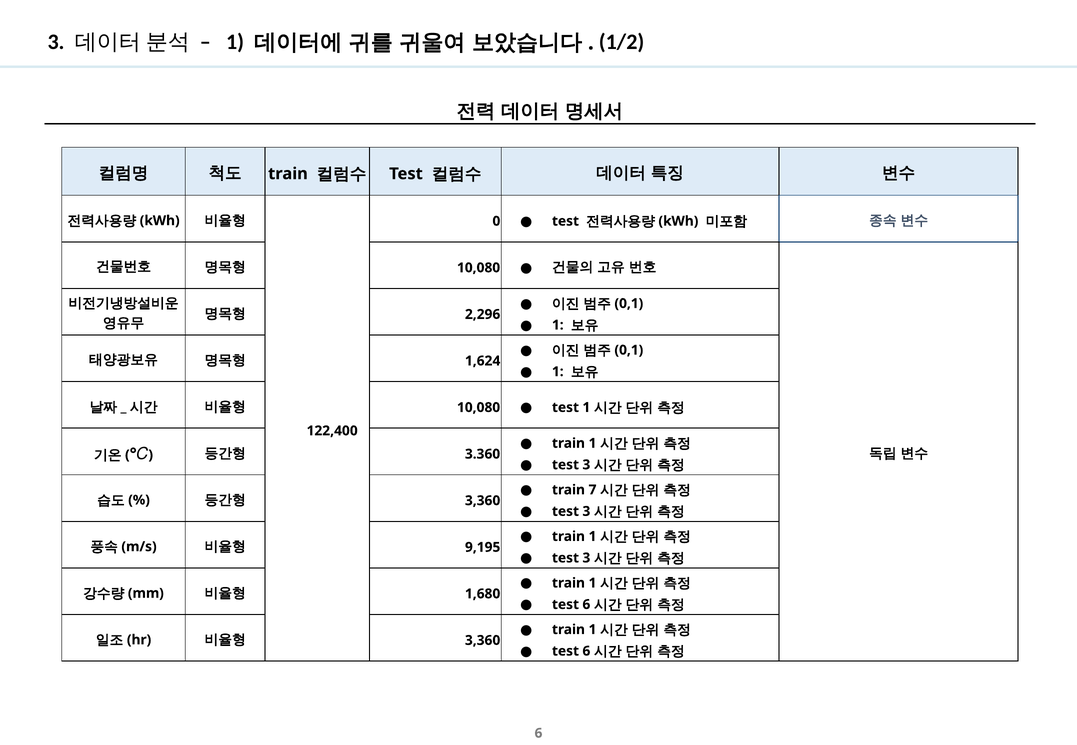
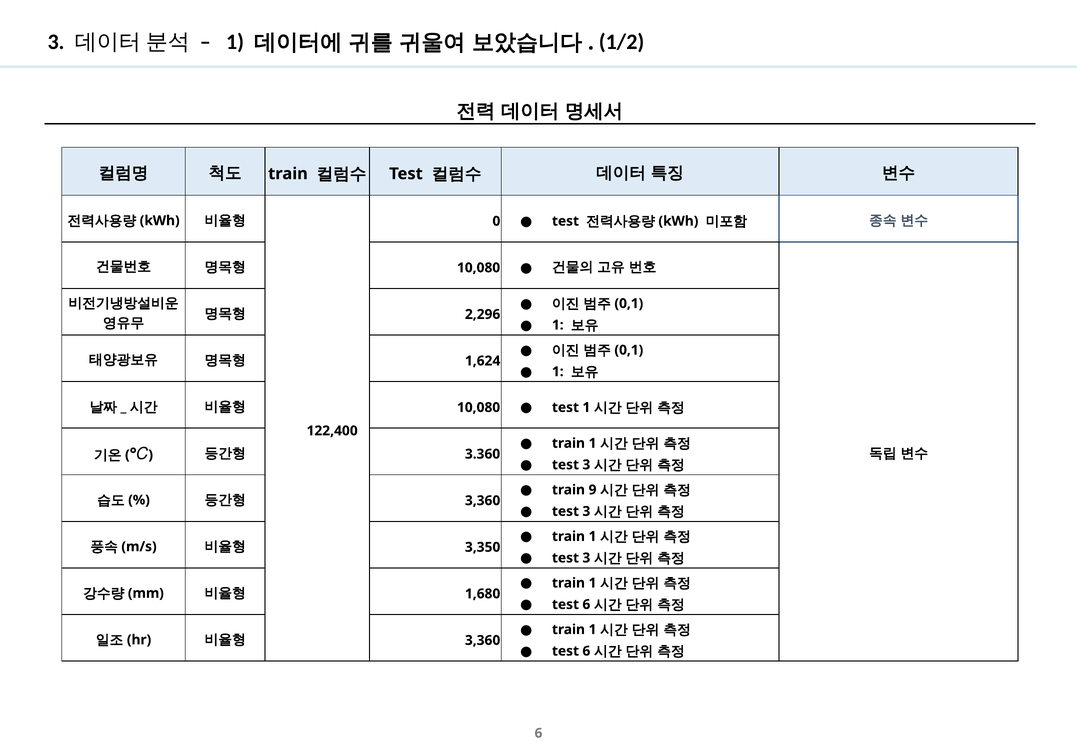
7: 7 -> 9 (593, 490)
9,195: 9,195 -> 3,350 (483, 548)
